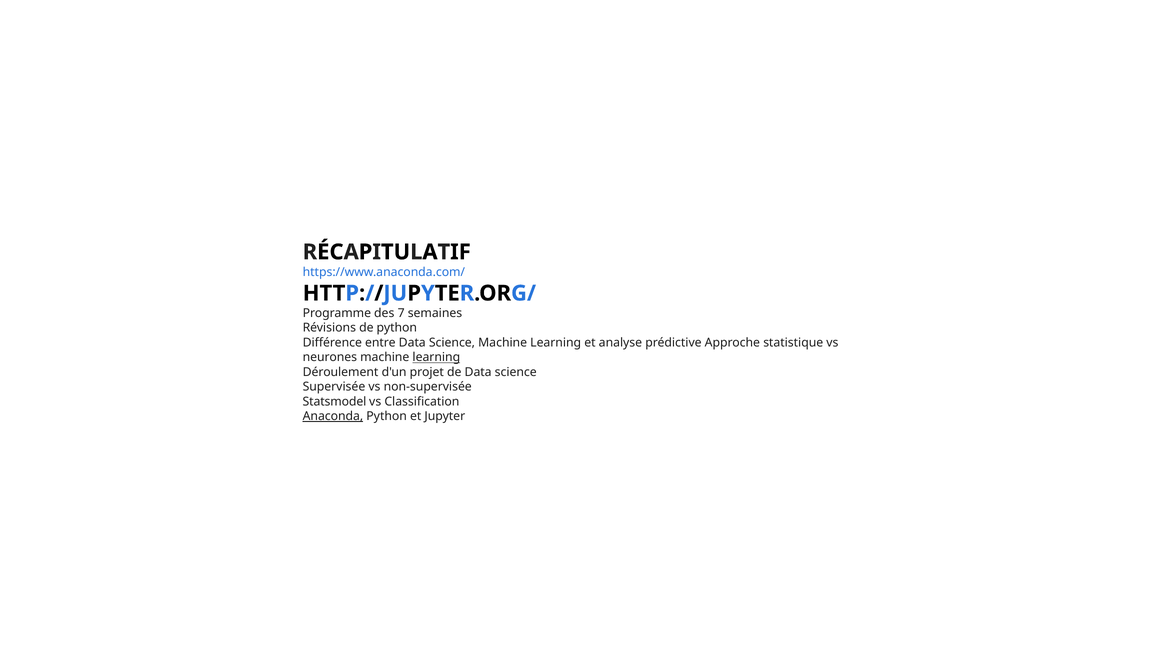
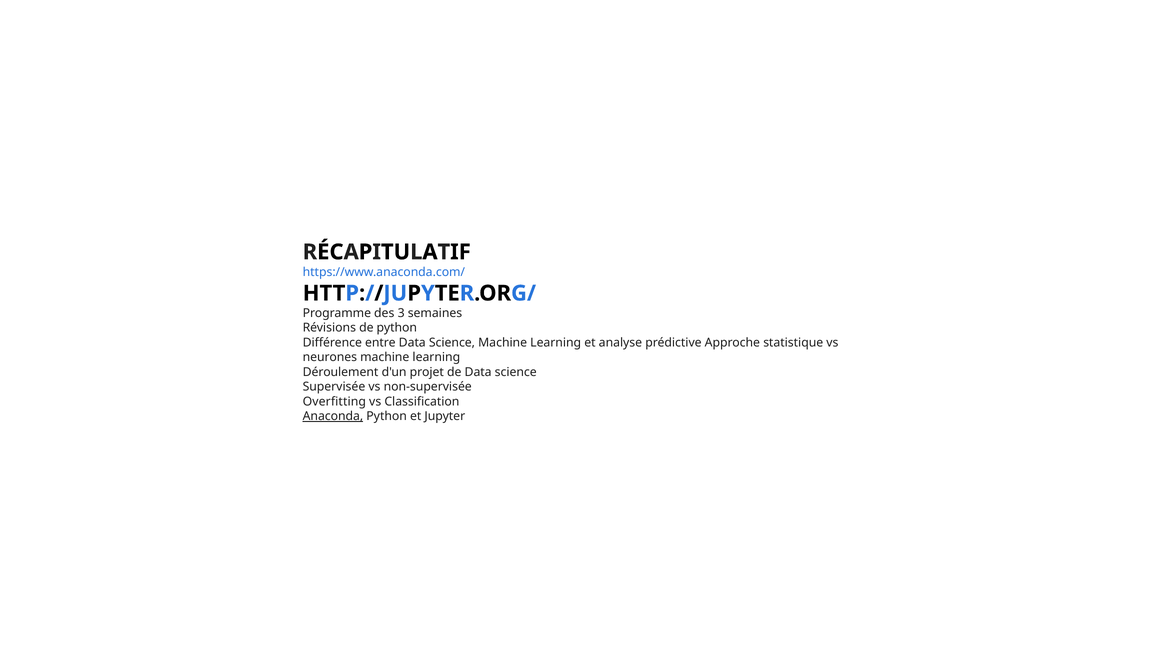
7: 7 -> 3 (401, 313)
learning underline: present -> none (436, 357)
Statsmodel: Statsmodel -> Overfitting (334, 401)
